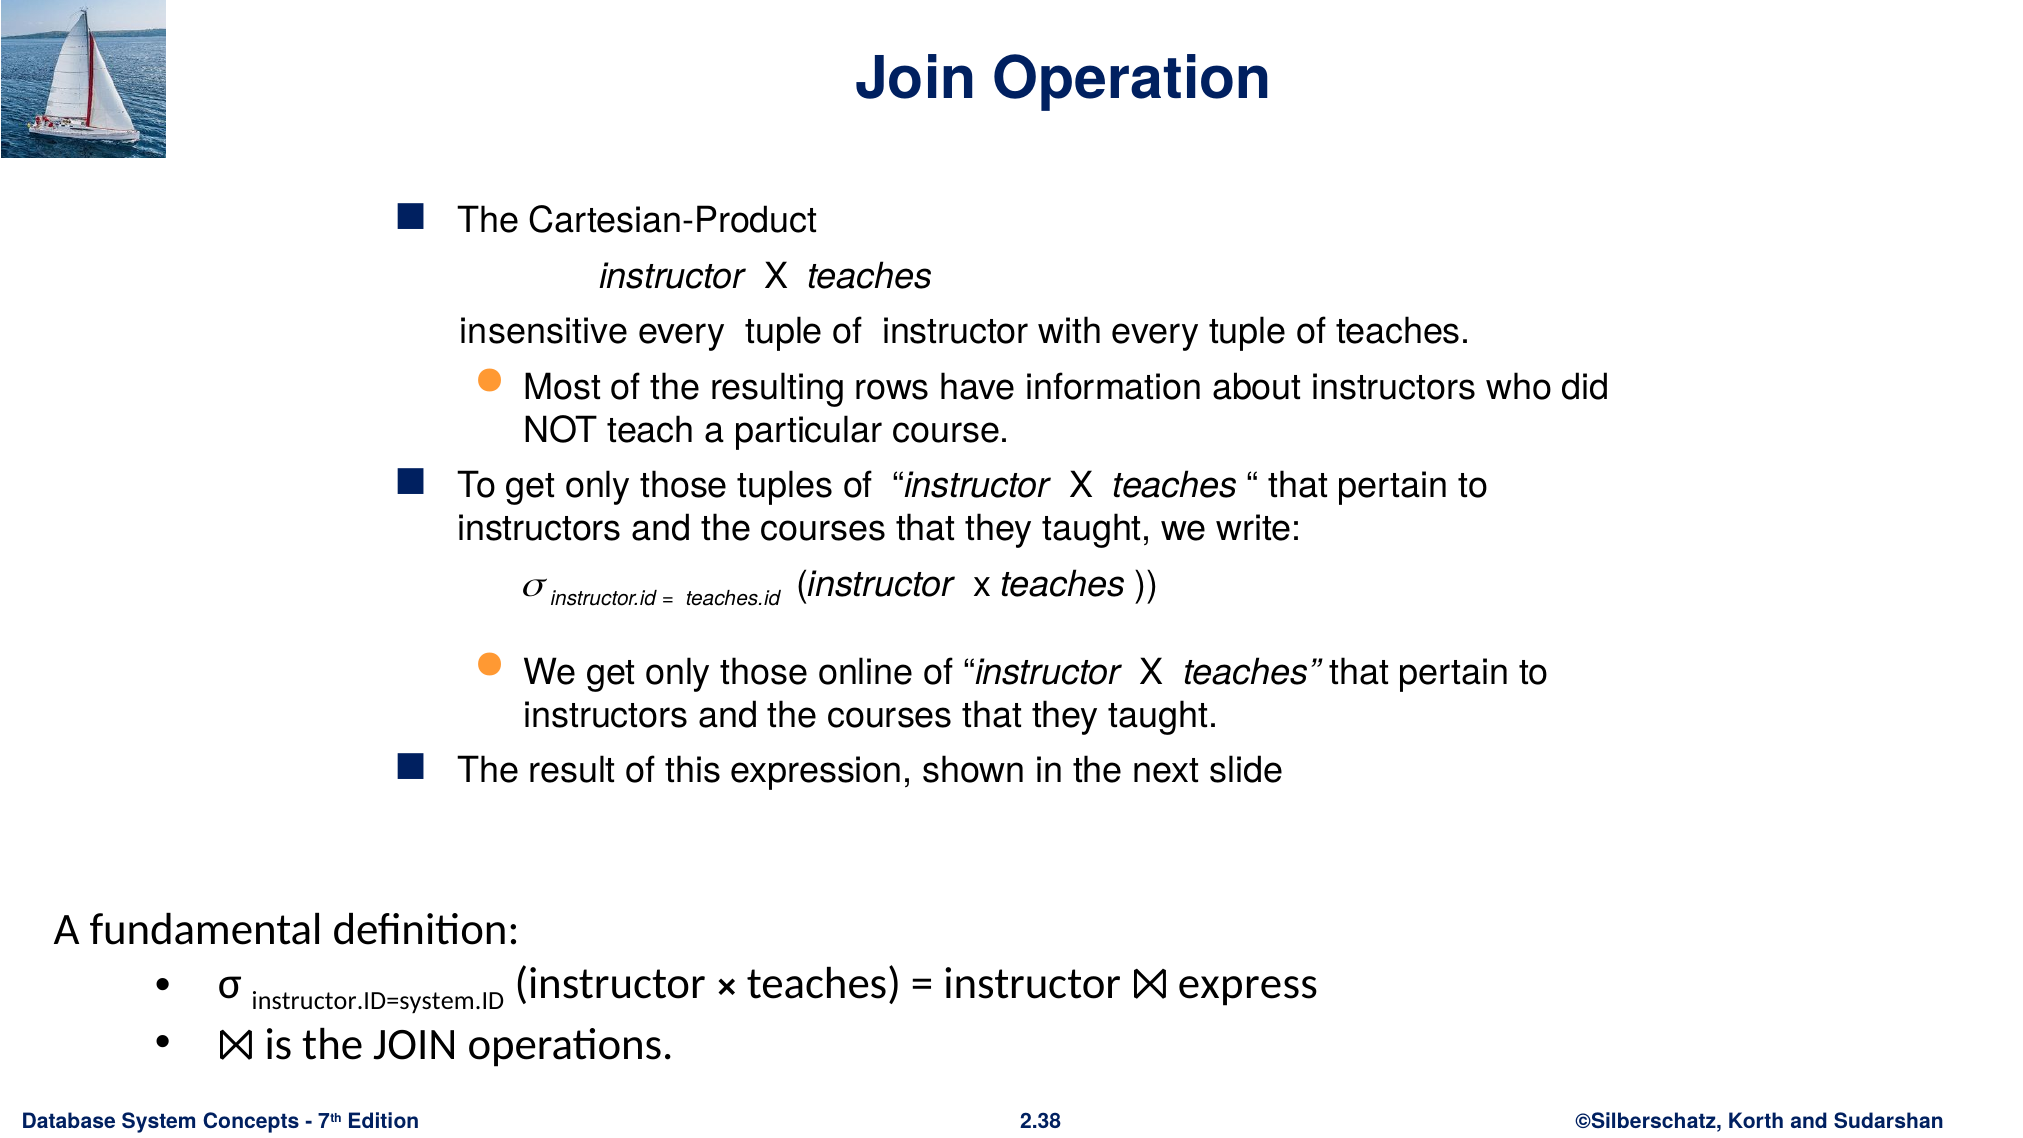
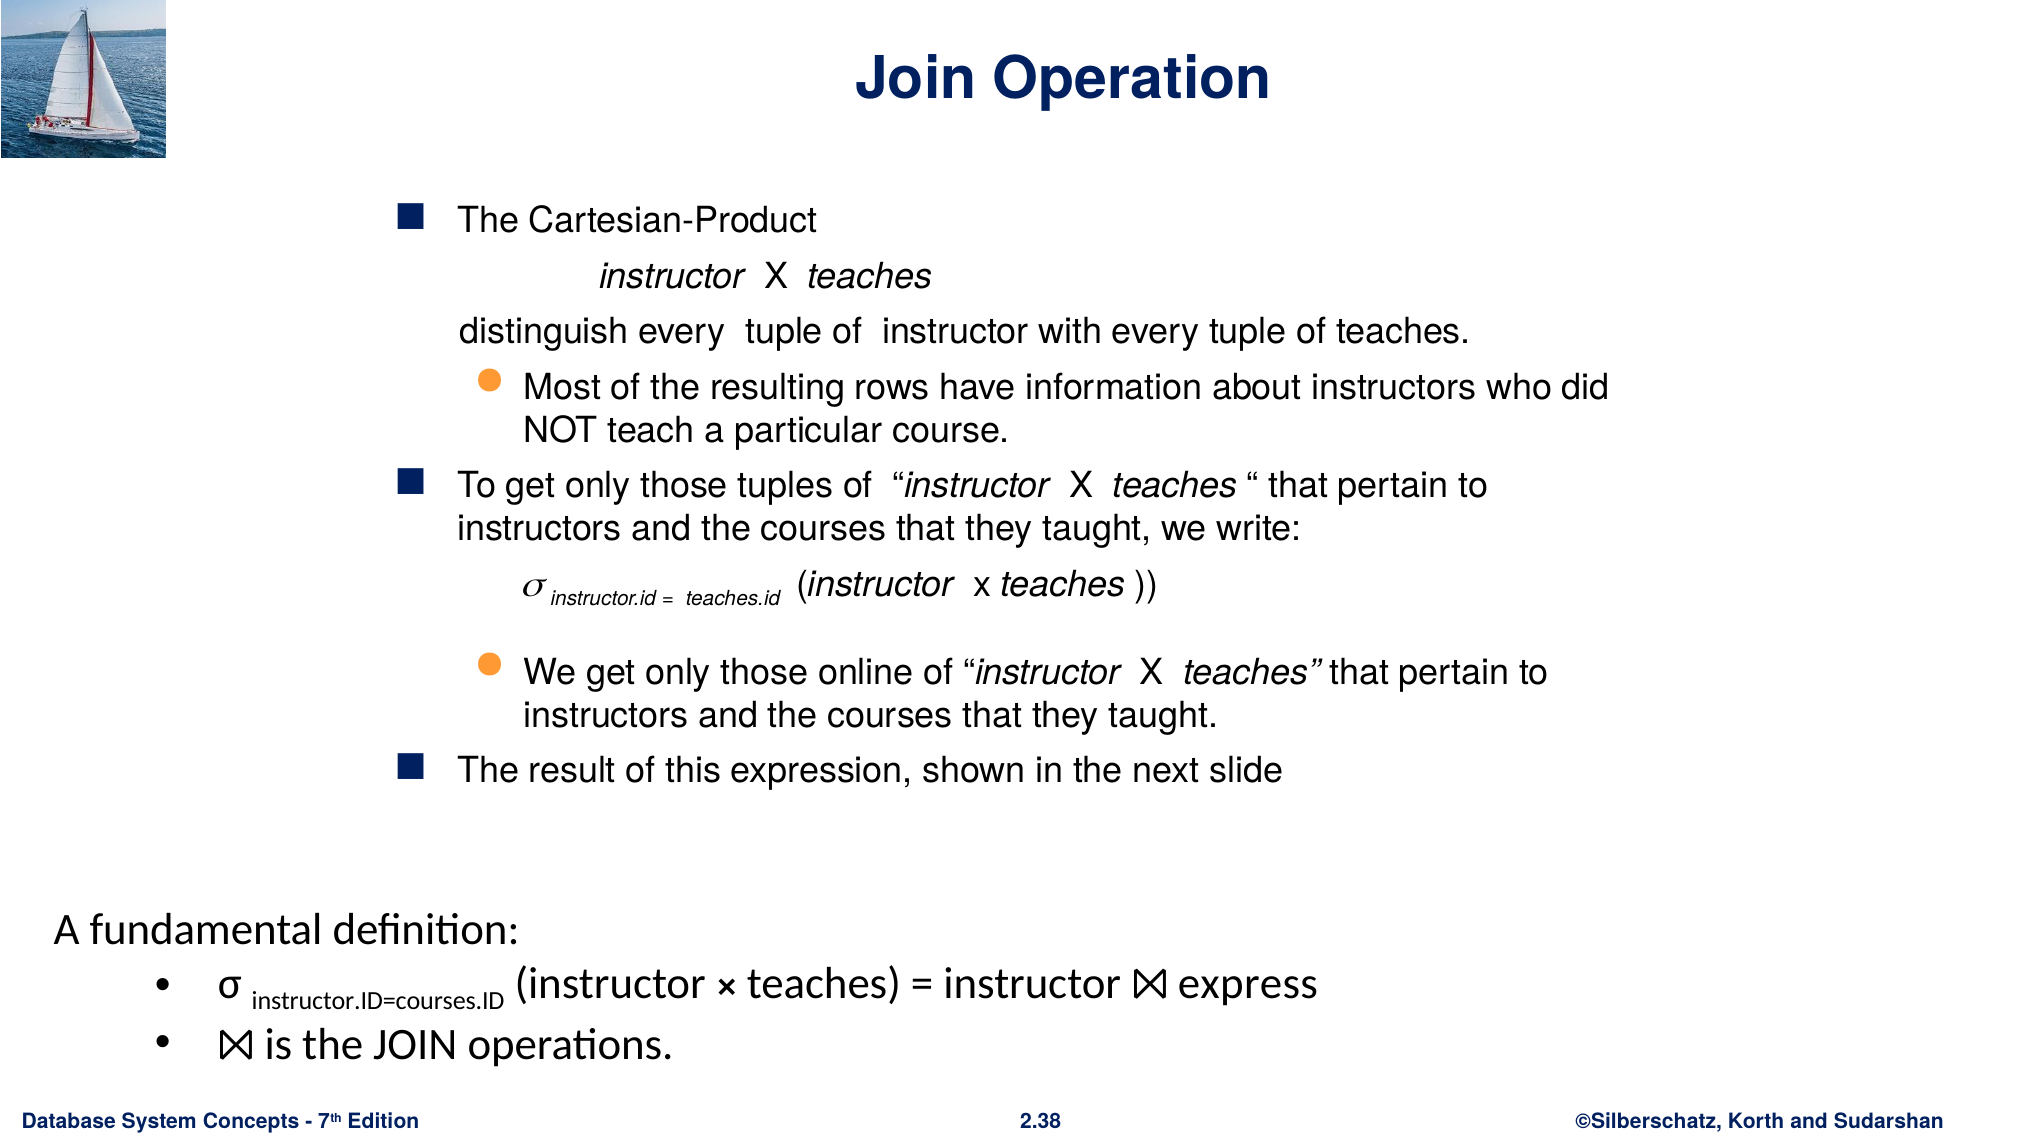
insensitive: insensitive -> distinguish (544, 332)
instructor.ID=system.ID: instructor.ID=system.ID -> instructor.ID=courses.ID (378, 1001)
